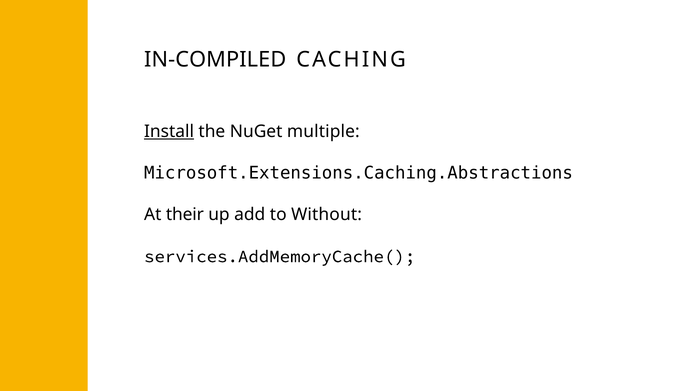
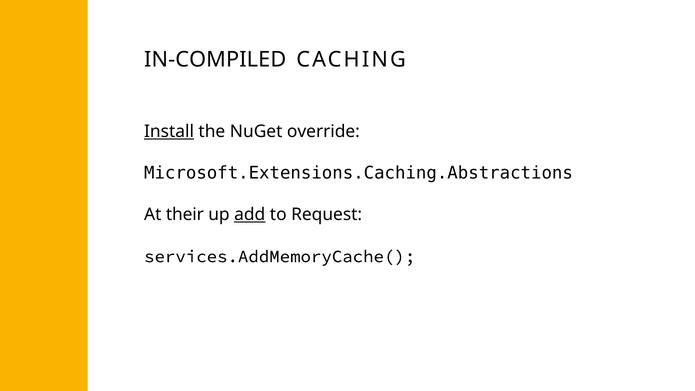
multiple: multiple -> override (323, 131)
add underline: none -> present (250, 215)
Without: Without -> Request (327, 215)
